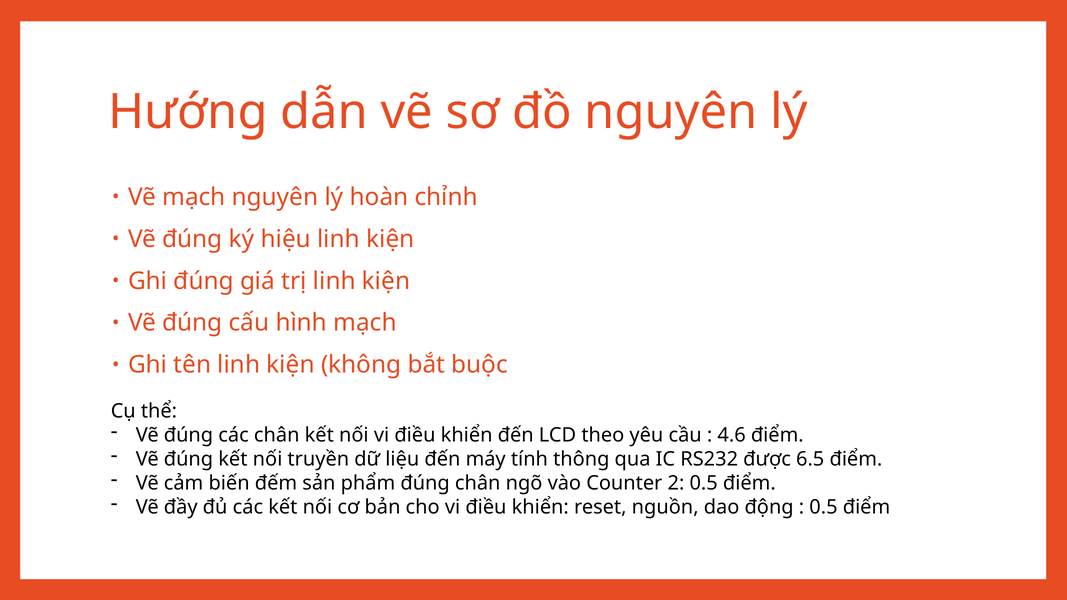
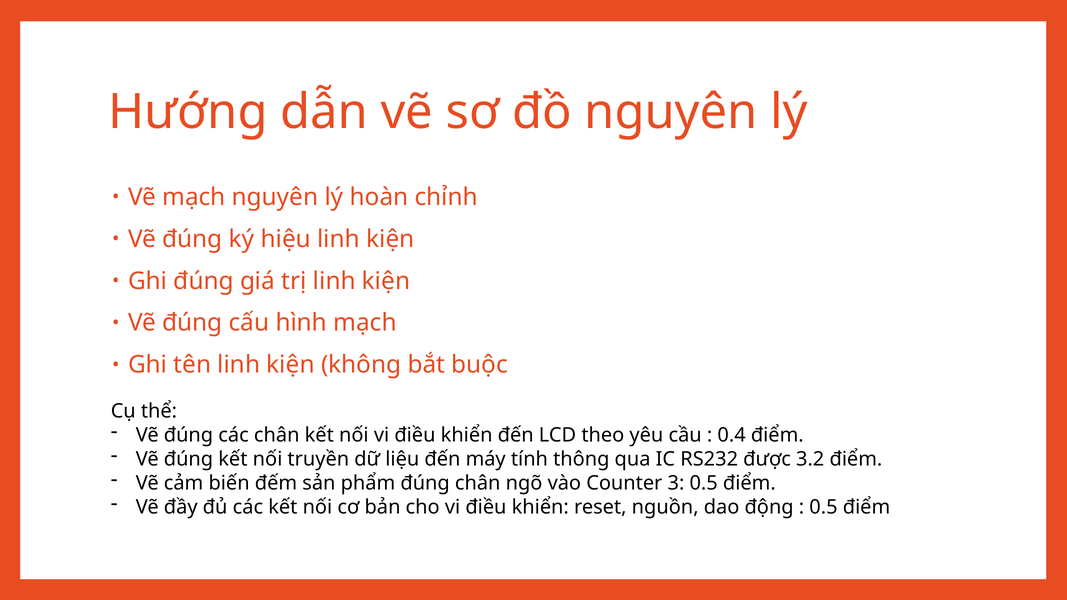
4.6: 4.6 -> 0.4 (732, 435)
6.5: 6.5 -> 3.2 (810, 459)
2: 2 -> 3 (676, 483)
